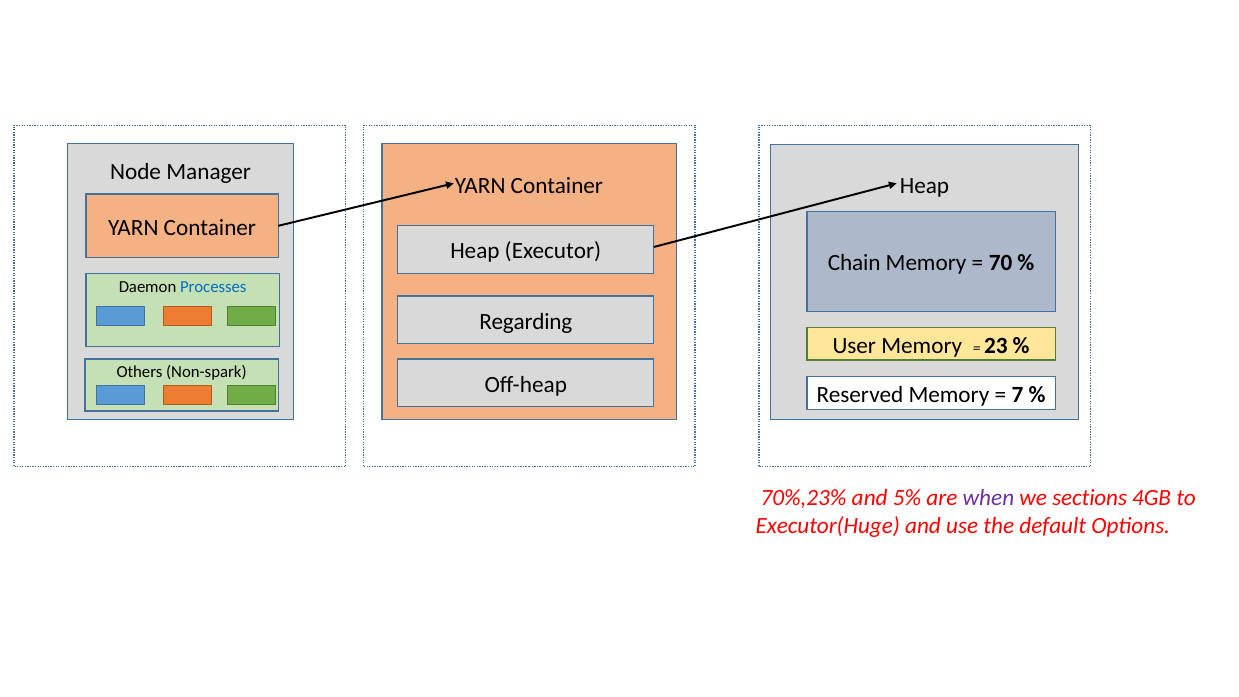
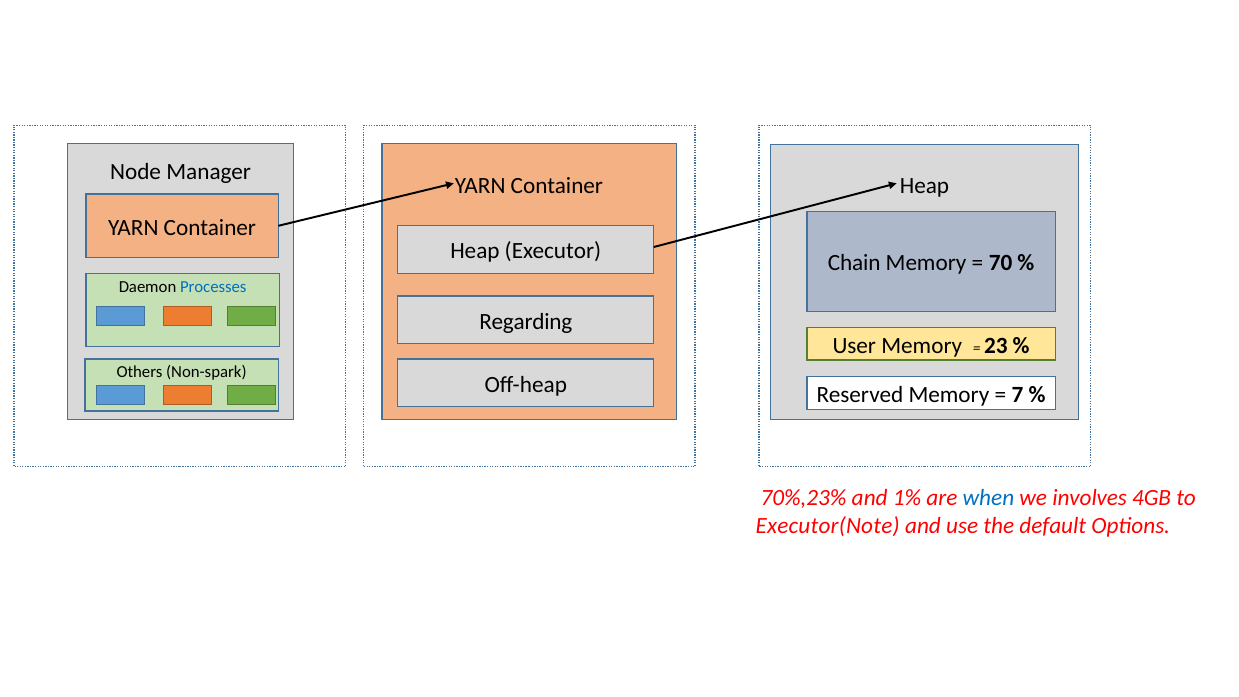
5%: 5% -> 1% (907, 498)
when colour: purple -> blue (988, 498)
sections: sections -> involves (1090, 498)
Executor(Huge: Executor(Huge -> Executor(Note (828, 526)
